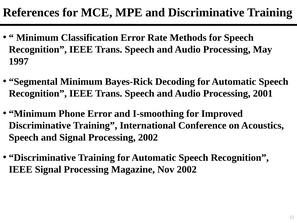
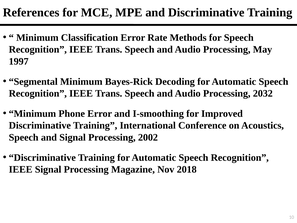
2001: 2001 -> 2032 (263, 93)
Nov 2002: 2002 -> 2018 (187, 169)
